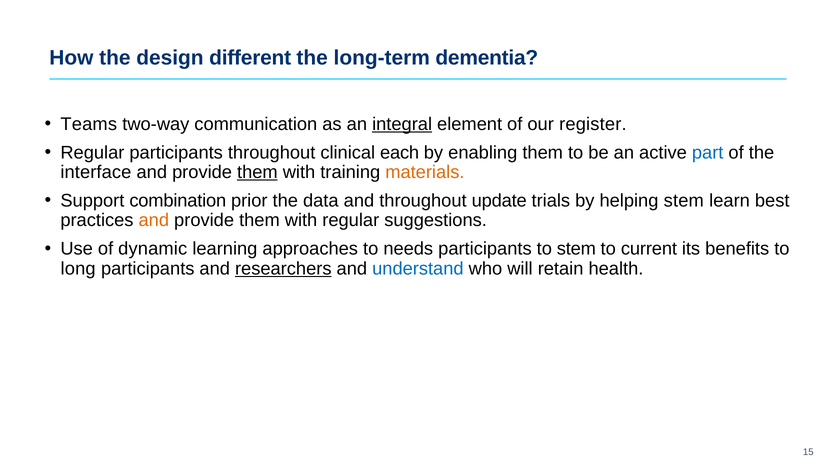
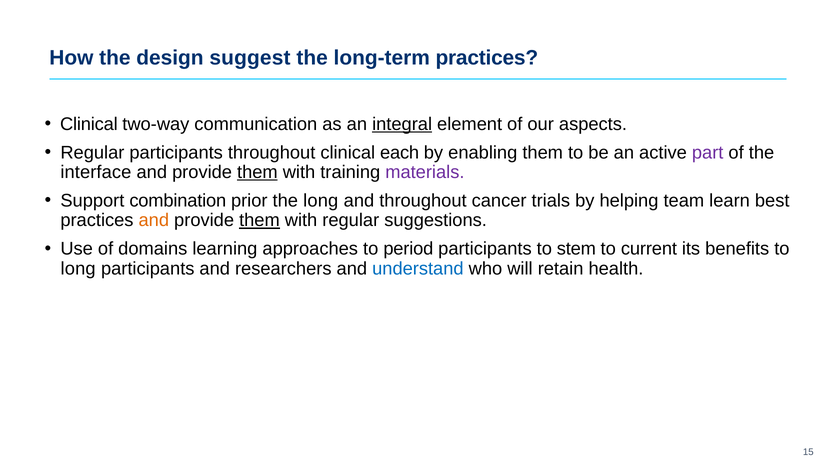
different: different -> suggest (250, 58)
long-term dementia: dementia -> practices (487, 58)
Teams: Teams -> Clinical (89, 124)
register: register -> aspects (593, 124)
part colour: blue -> purple (708, 153)
materials colour: orange -> purple (425, 172)
the data: data -> long (321, 201)
update: update -> cancer (499, 201)
helping stem: stem -> team (684, 201)
them underline: none -> present (259, 221)
dynamic: dynamic -> domains (153, 249)
needs: needs -> period (408, 249)
researchers underline: present -> none (283, 269)
